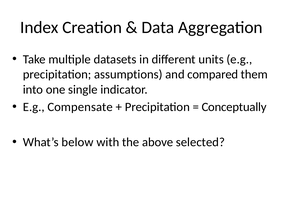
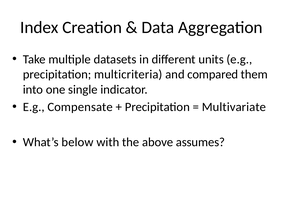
assumptions: assumptions -> multicriteria (128, 74)
Conceptually: Conceptually -> Multivariate (234, 107)
selected: selected -> assumes (200, 142)
